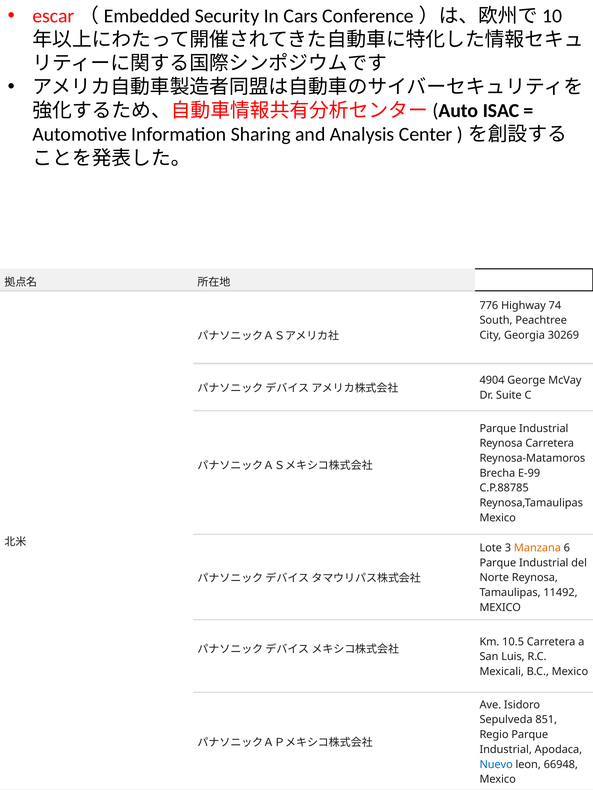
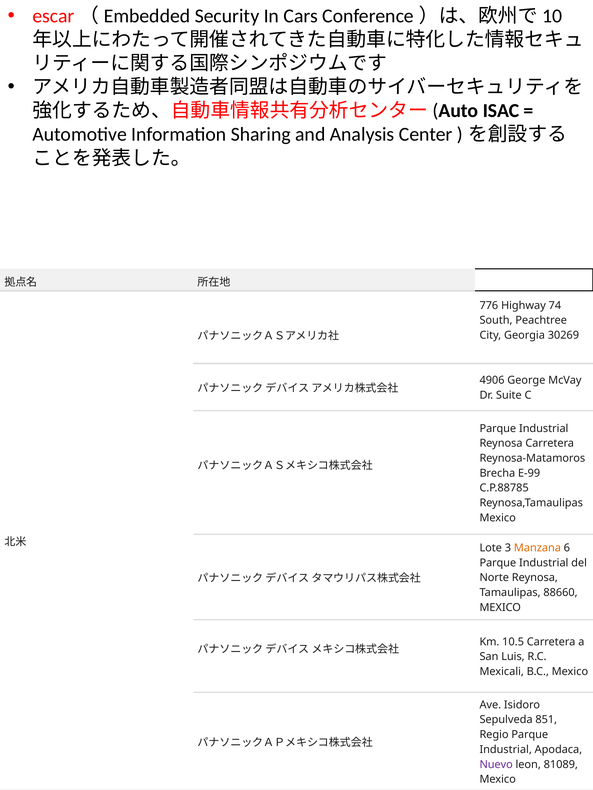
4904: 4904 -> 4906 (492, 381)
11492: 11492 -> 88660 (561, 593)
Nuevo colour: blue -> purple (496, 765)
66948: 66948 -> 81089 (561, 765)
